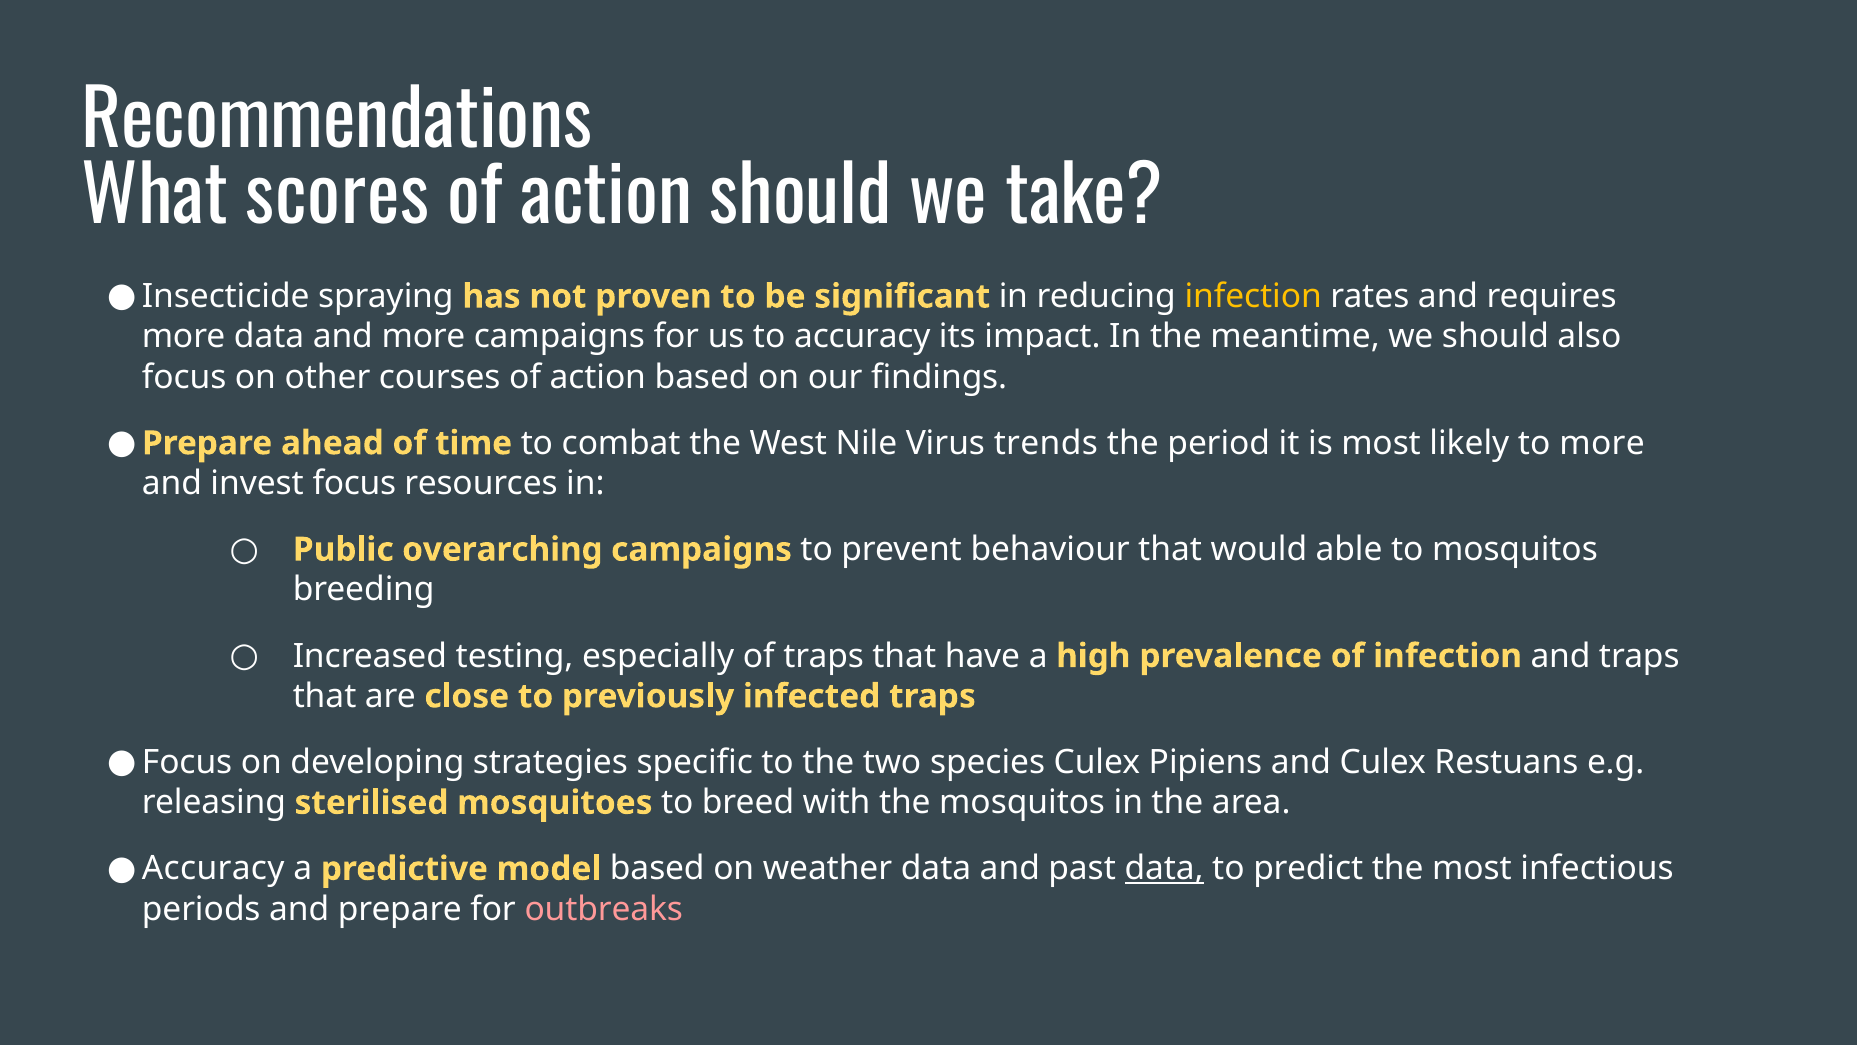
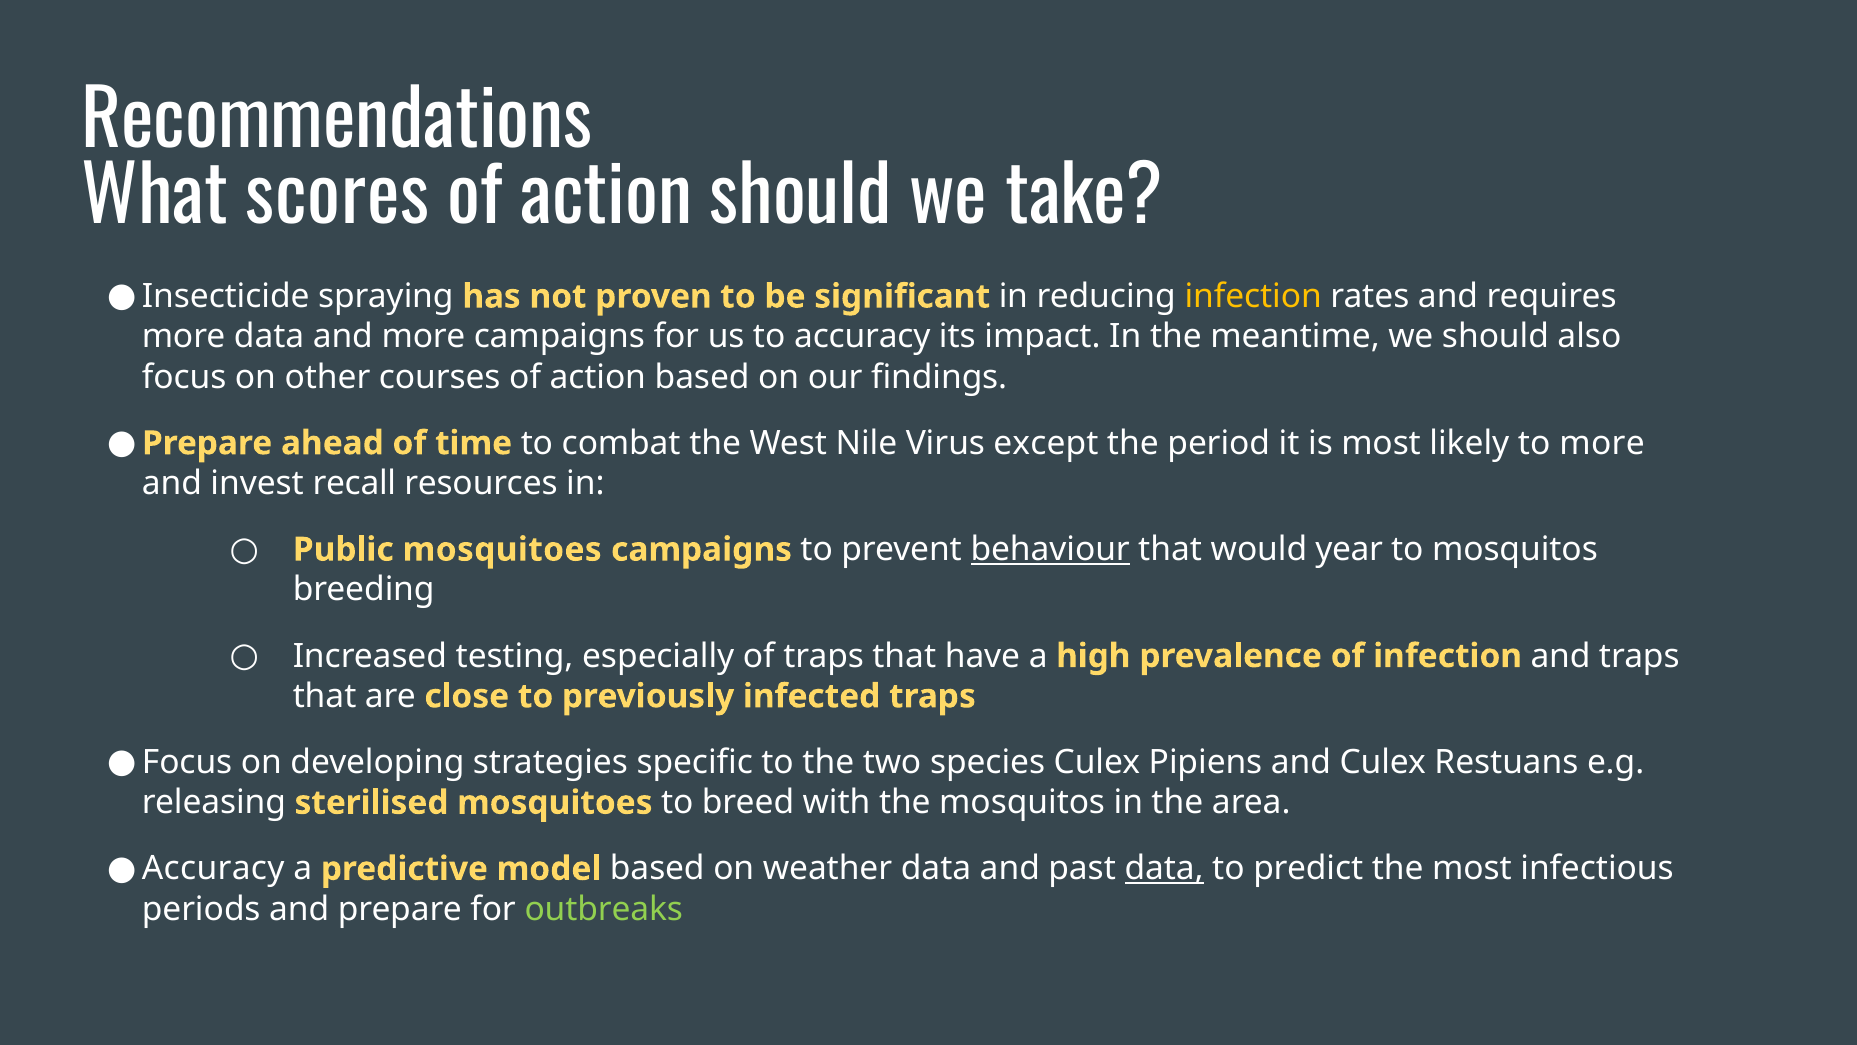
trends: trends -> except (1046, 443)
invest focus: focus -> recall (354, 483)
Public overarching: overarching -> mosquitoes (502, 549)
behaviour underline: none -> present (1050, 549)
able: able -> year (1349, 549)
outbreaks colour: pink -> light green (604, 909)
